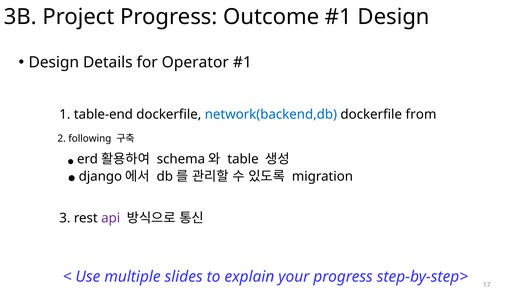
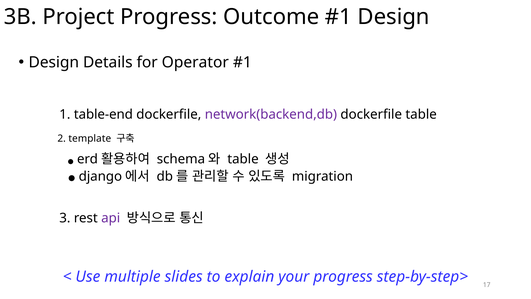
network(backend,db colour: blue -> purple (271, 114)
dockerfile from: from -> table (421, 114)
following: following -> template (90, 138)
